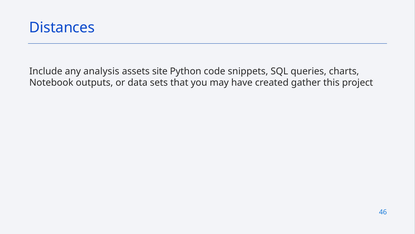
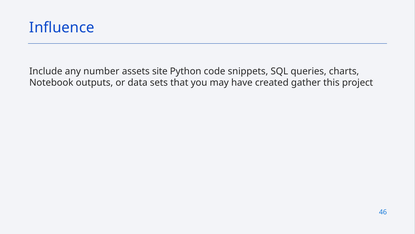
Distances: Distances -> Influence (62, 28)
analysis: analysis -> number (101, 71)
